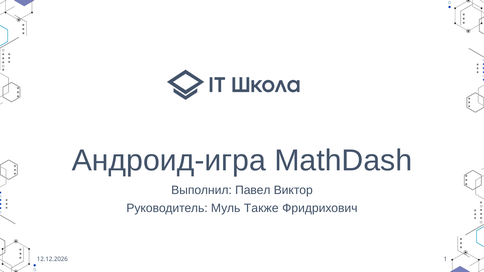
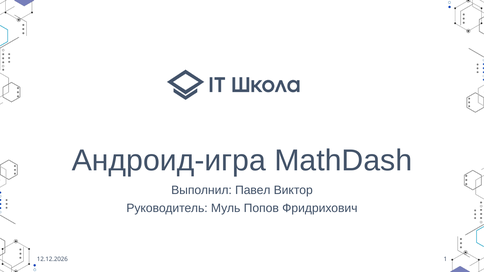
Также: Также -> Попов (261, 208)
